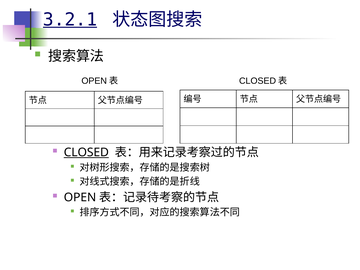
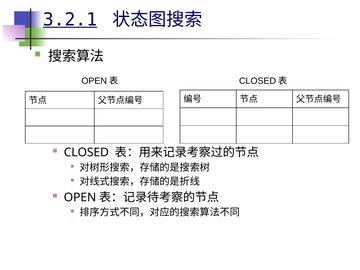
CLOSED underline: present -> none (86, 153)
